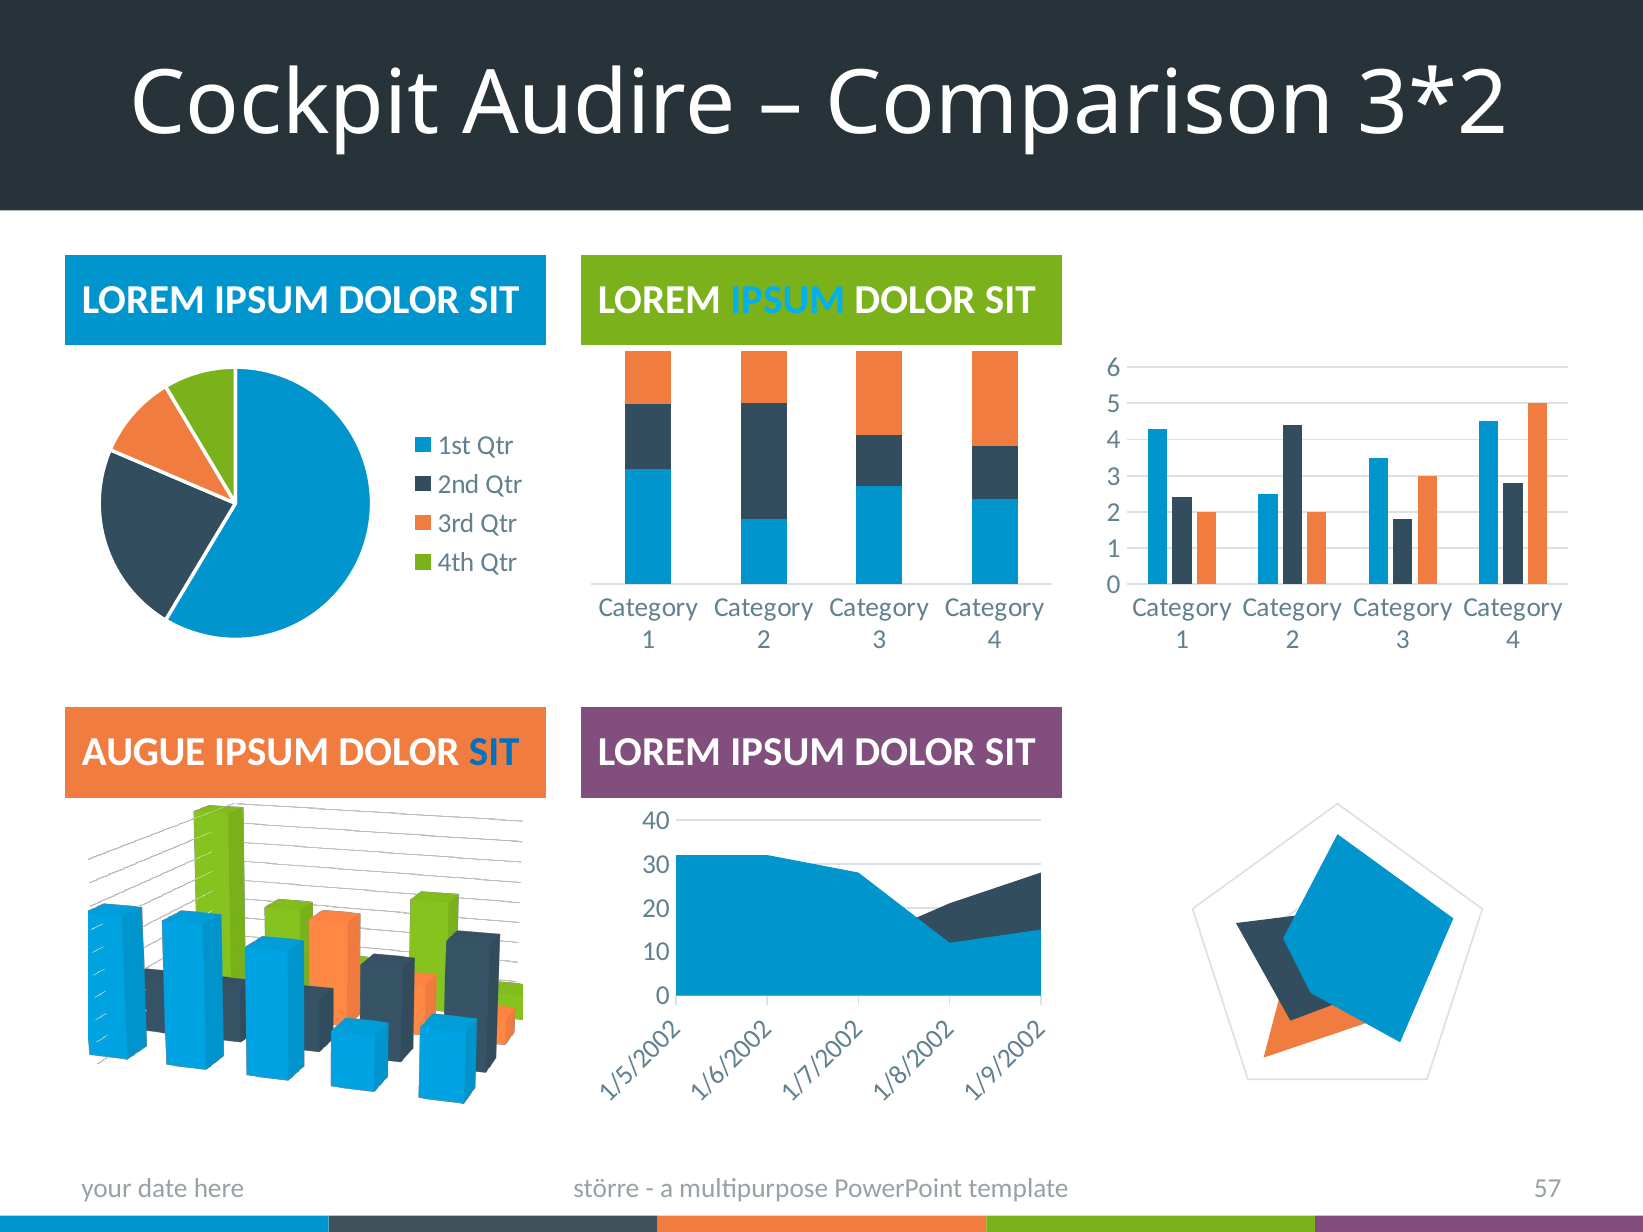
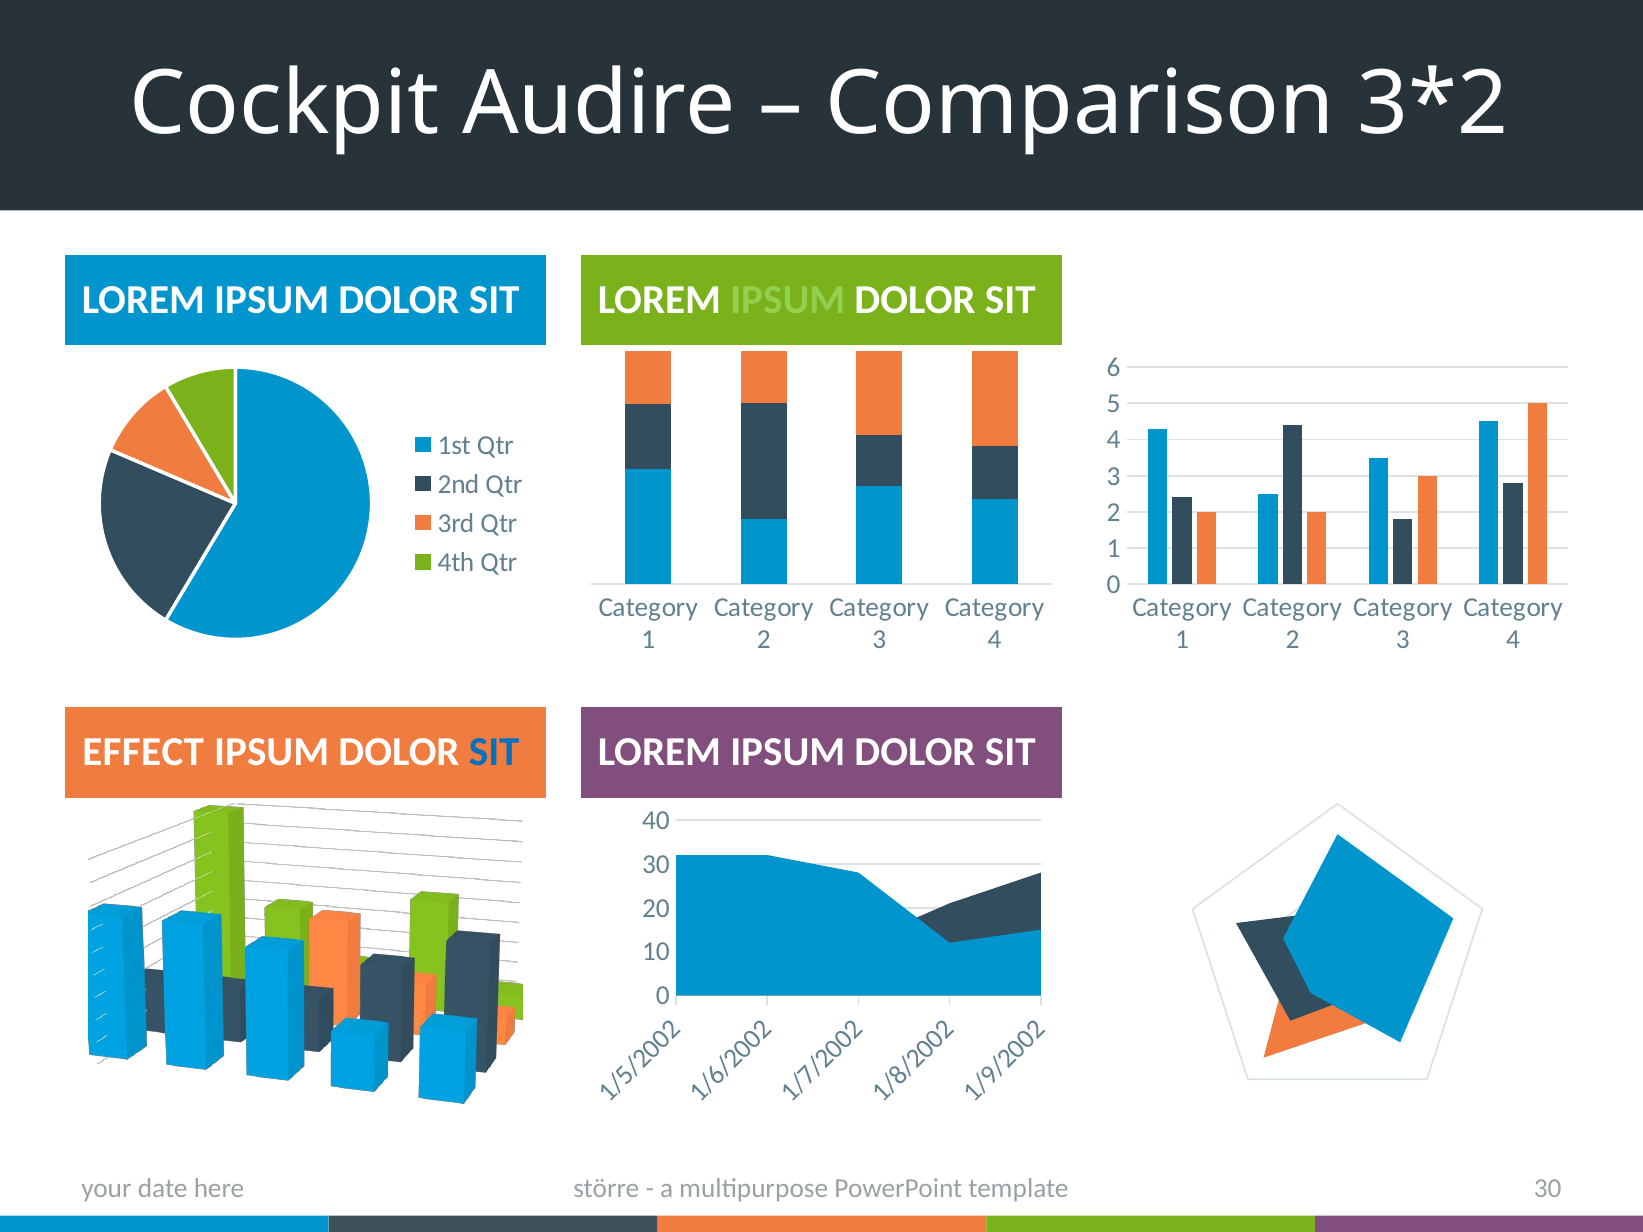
IPSUM colour: light blue -> light green (788, 300)
AUGUE: AUGUE -> EFFECT (143, 752)
template 57: 57 -> 30 (1548, 1189)
